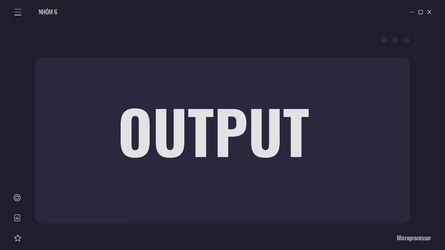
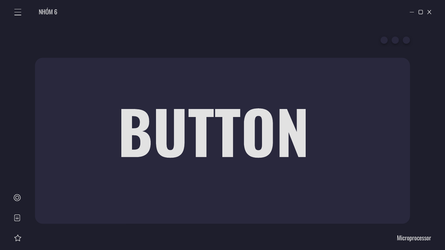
OUTPUT: OUTPUT -> BUTTON (214, 138)
